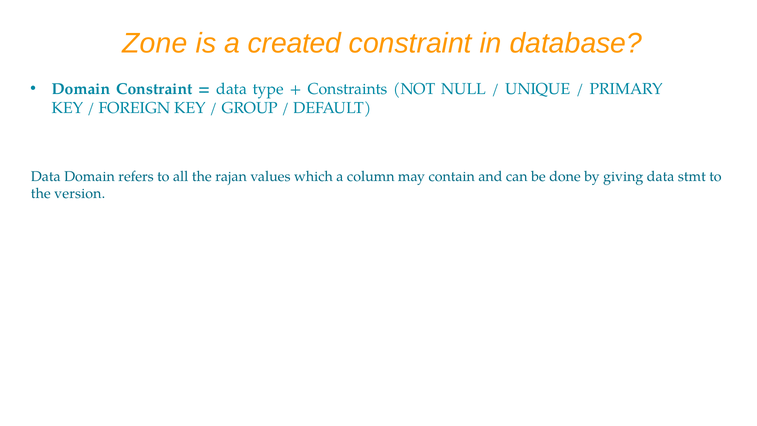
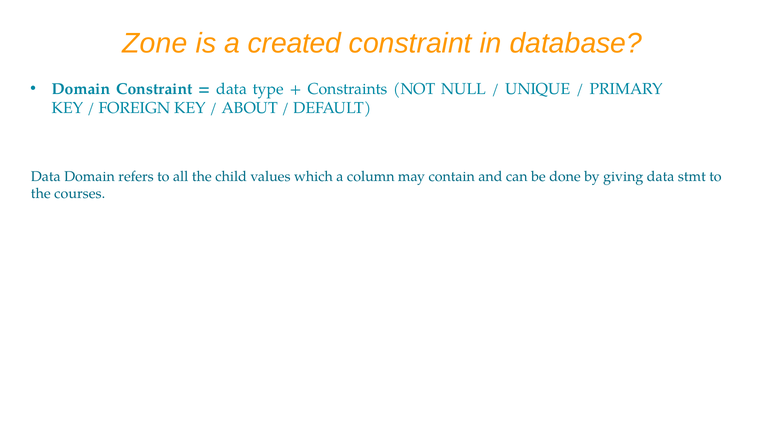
GROUP: GROUP -> ABOUT (250, 108)
rajan: rajan -> child (231, 176)
version: version -> courses (80, 193)
